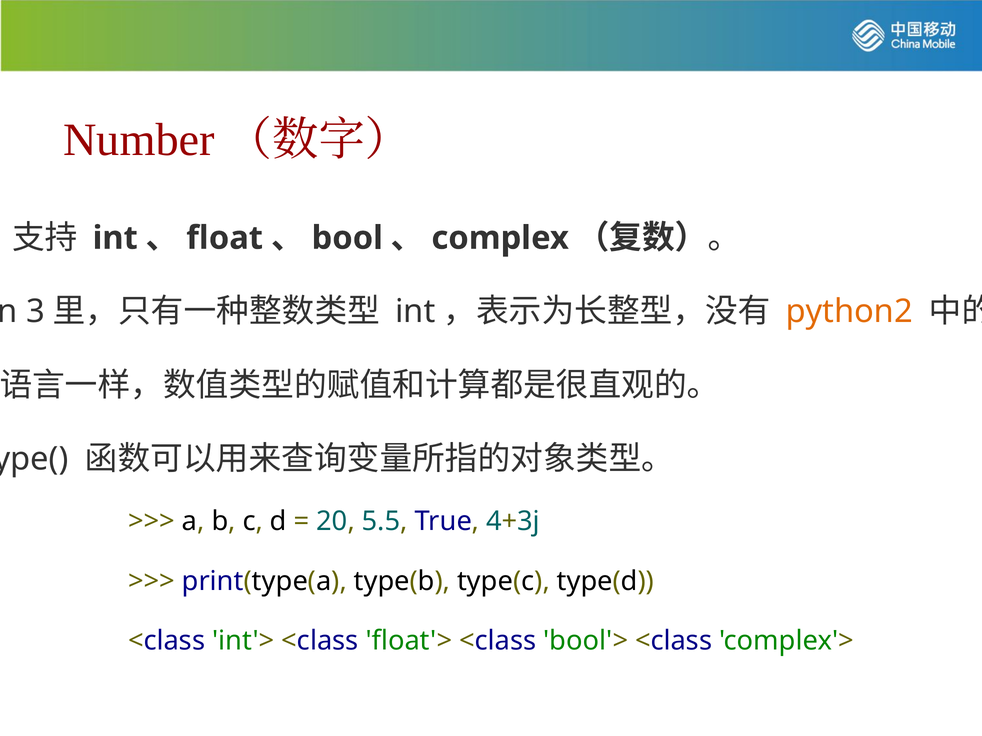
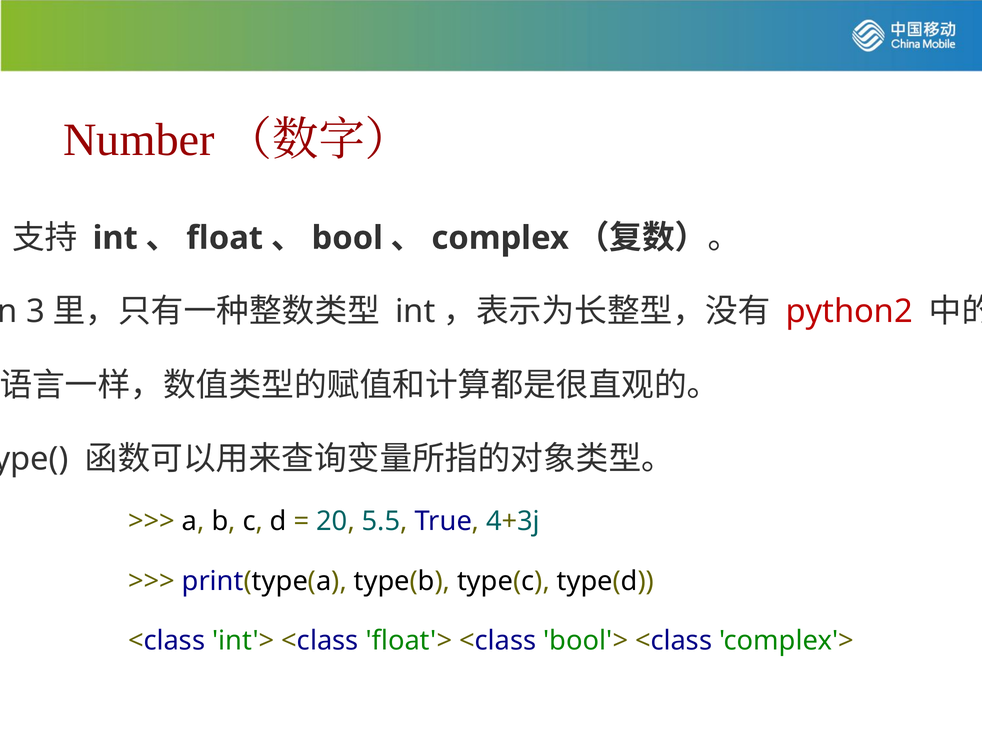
python2 colour: orange -> red (849, 312)
